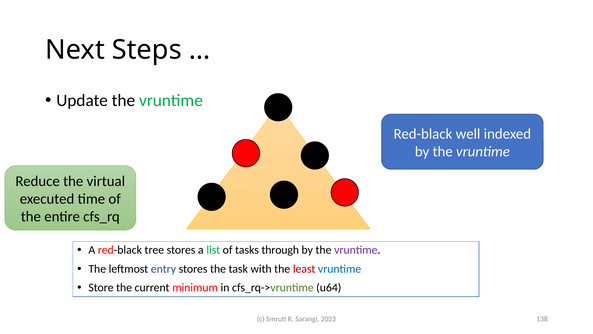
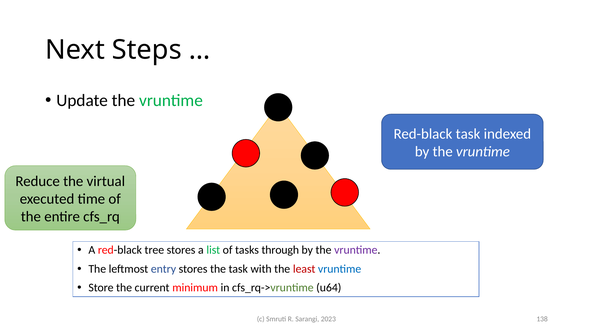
Red-black well: well -> task (468, 134)
